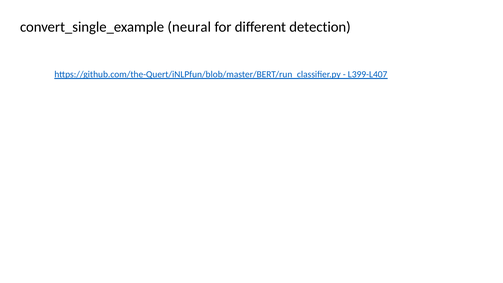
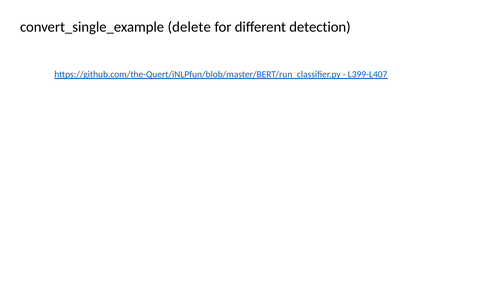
neural: neural -> delete (189, 27)
